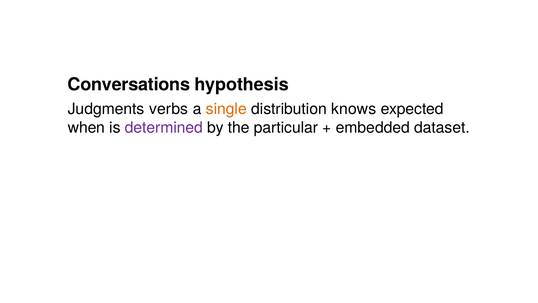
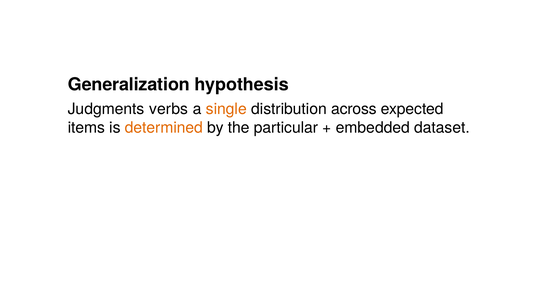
Conversations: Conversations -> Generalization (129, 85)
knows: knows -> across (354, 109)
when: when -> items (86, 128)
determined colour: purple -> orange (164, 128)
